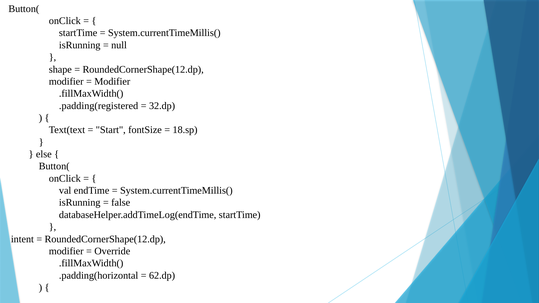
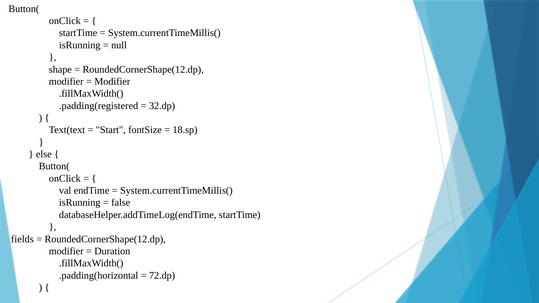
intent: intent -> fields (22, 239)
Override: Override -> Duration (112, 251)
62.dp: 62.dp -> 72.dp (162, 276)
